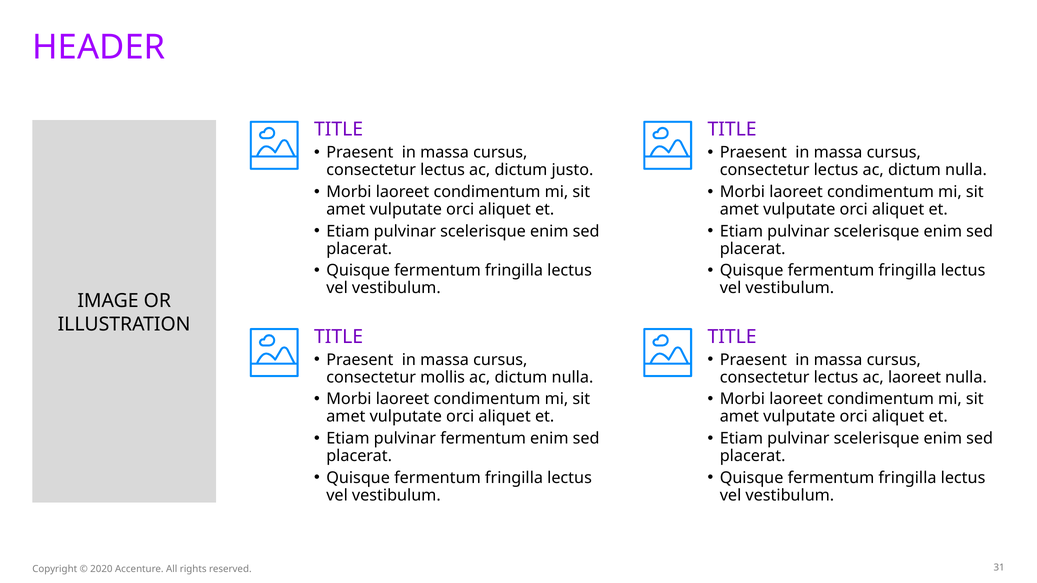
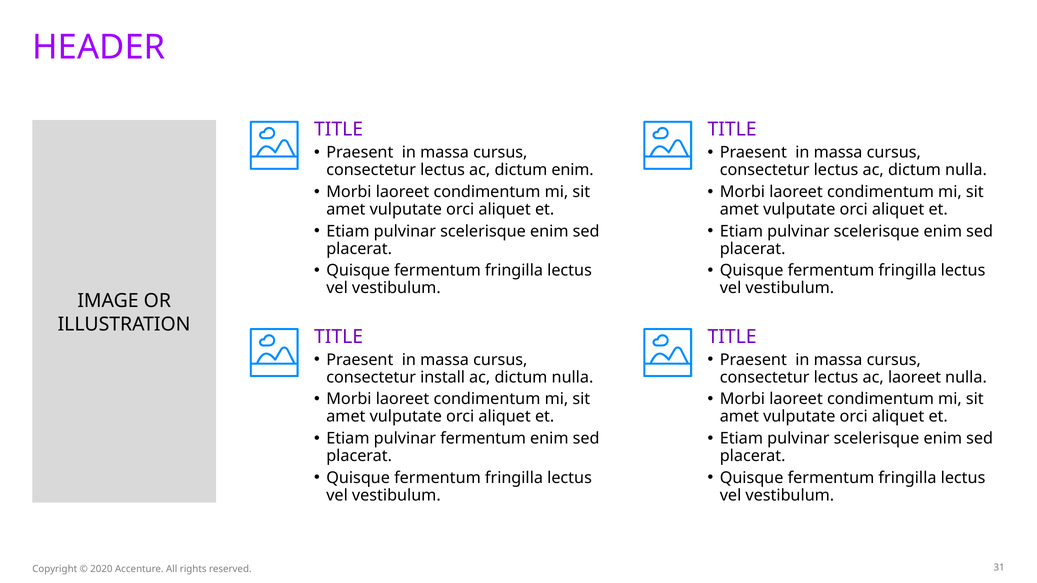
dictum justo: justo -> enim (573, 170)
mollis: mollis -> install (443, 377)
